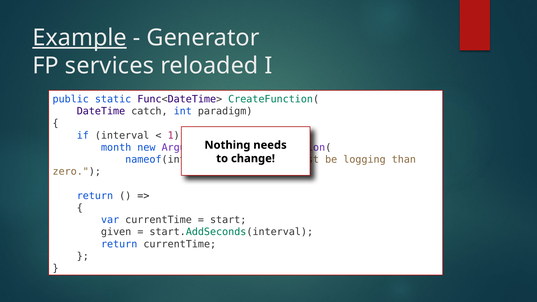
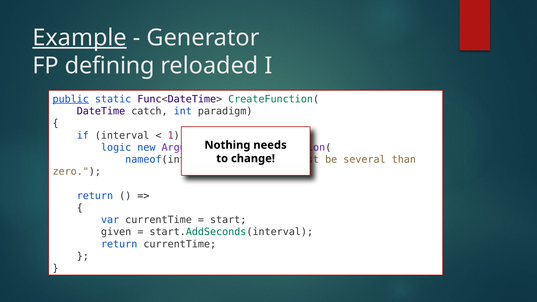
services: services -> defining (110, 66)
public underline: none -> present (71, 99)
month: month -> logic (116, 147)
logging: logging -> several (364, 160)
